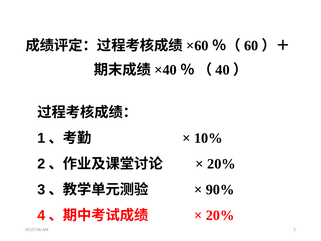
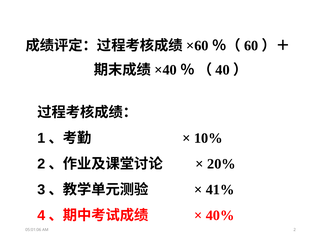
90%: 90% -> 41% (220, 189)
20%: 20% -> 40% (220, 215)
